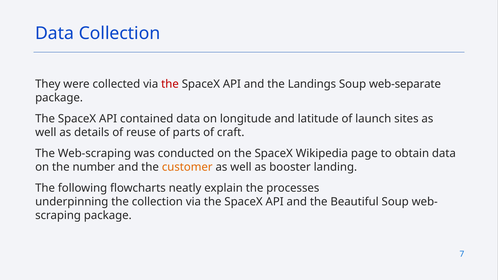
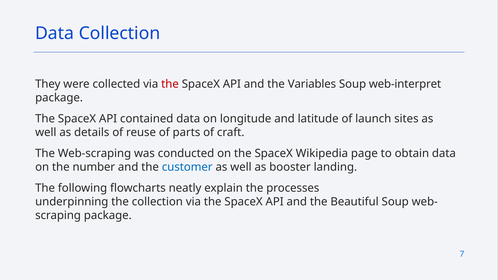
Landings: Landings -> Variables (312, 84)
web-separate: web-separate -> web-interpret (405, 84)
customer colour: orange -> blue (187, 167)
